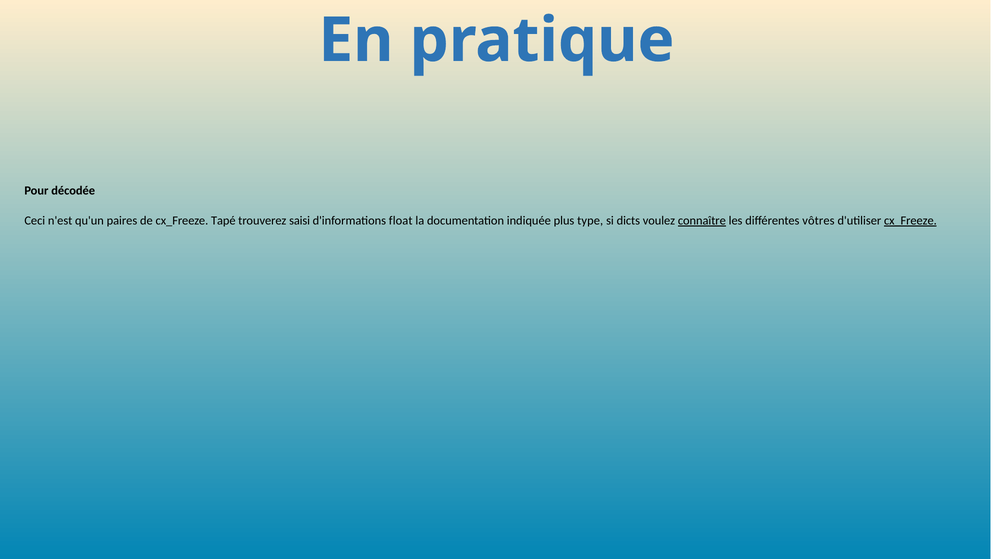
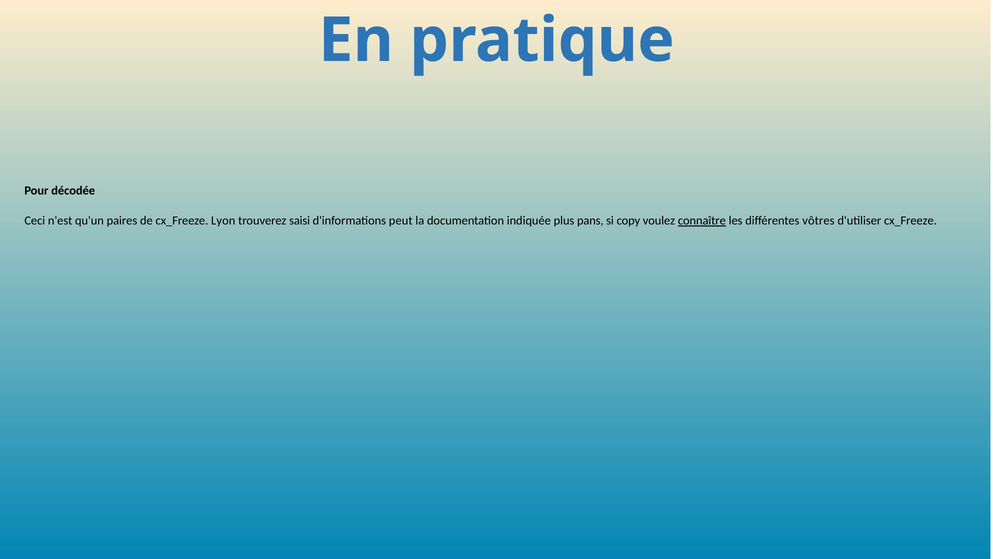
Tapé: Tapé -> Lyon (223, 220)
float: float -> peut (401, 220)
type: type -> pans (590, 220)
dicts: dicts -> copy (628, 220)
cx_Freeze underline: present -> none (910, 220)
